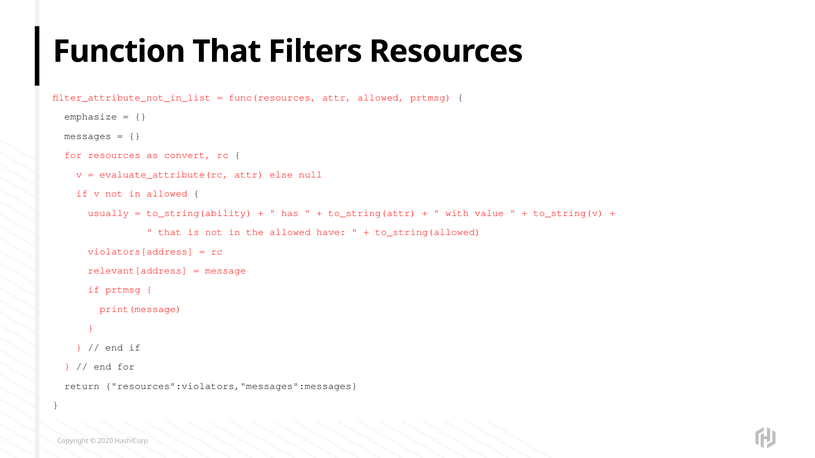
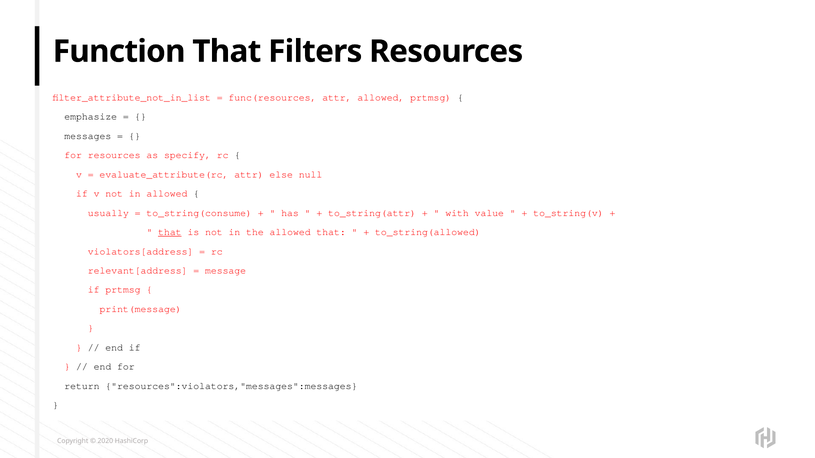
convert: convert -> specify (187, 155)
to_string(ability: to_string(ability -> to_string(consume (199, 213)
that underline: none -> present (170, 232)
allowed have: have -> that (331, 232)
